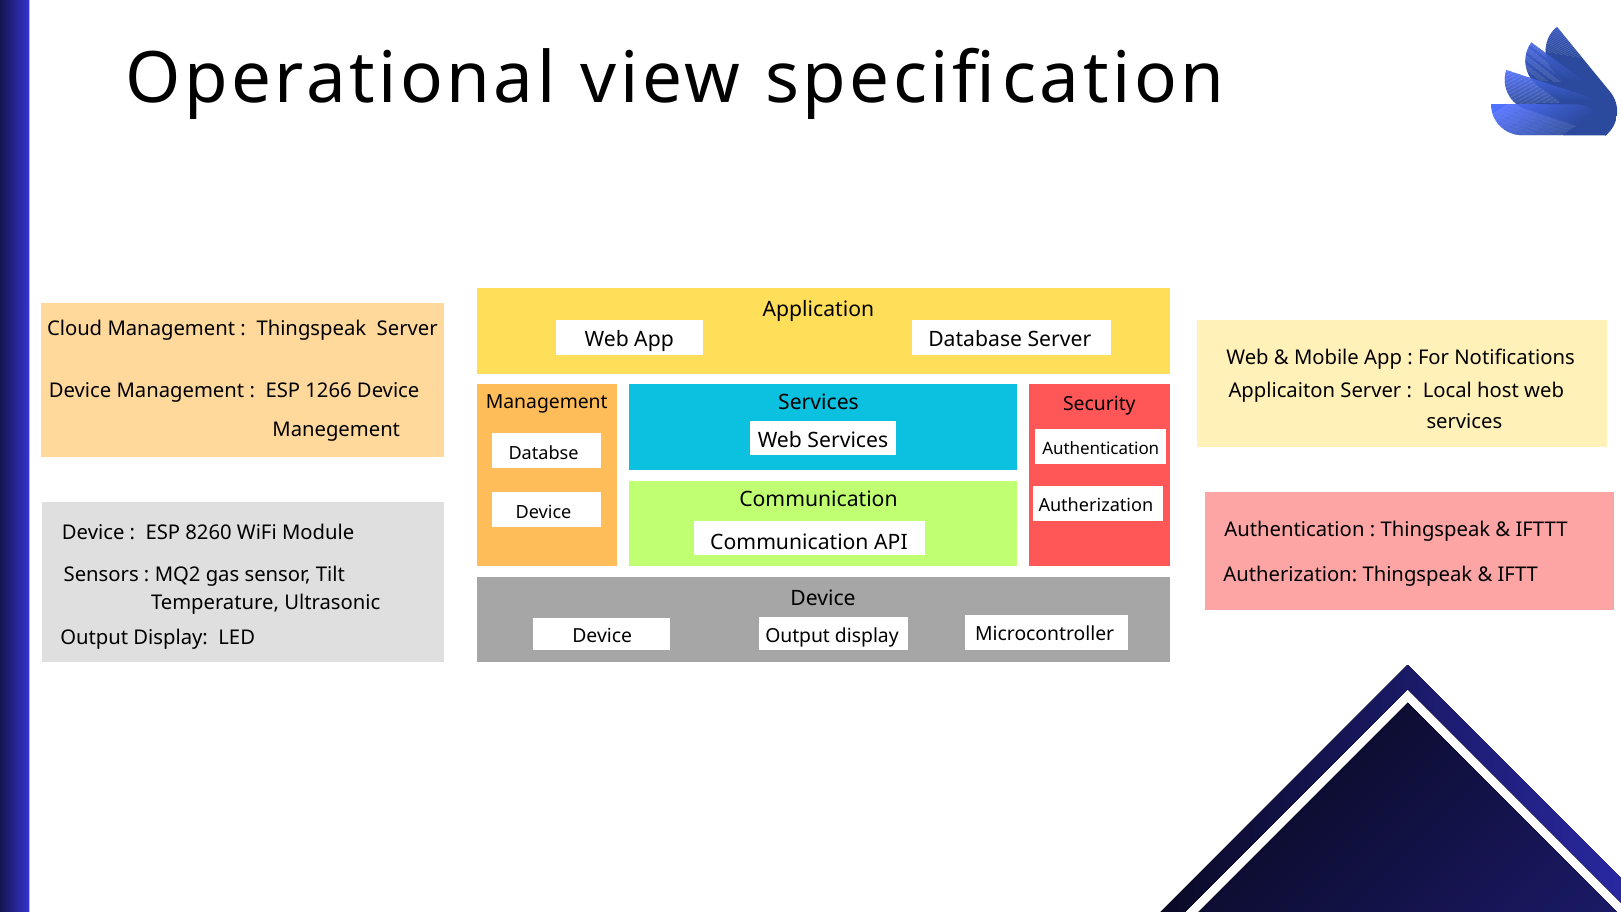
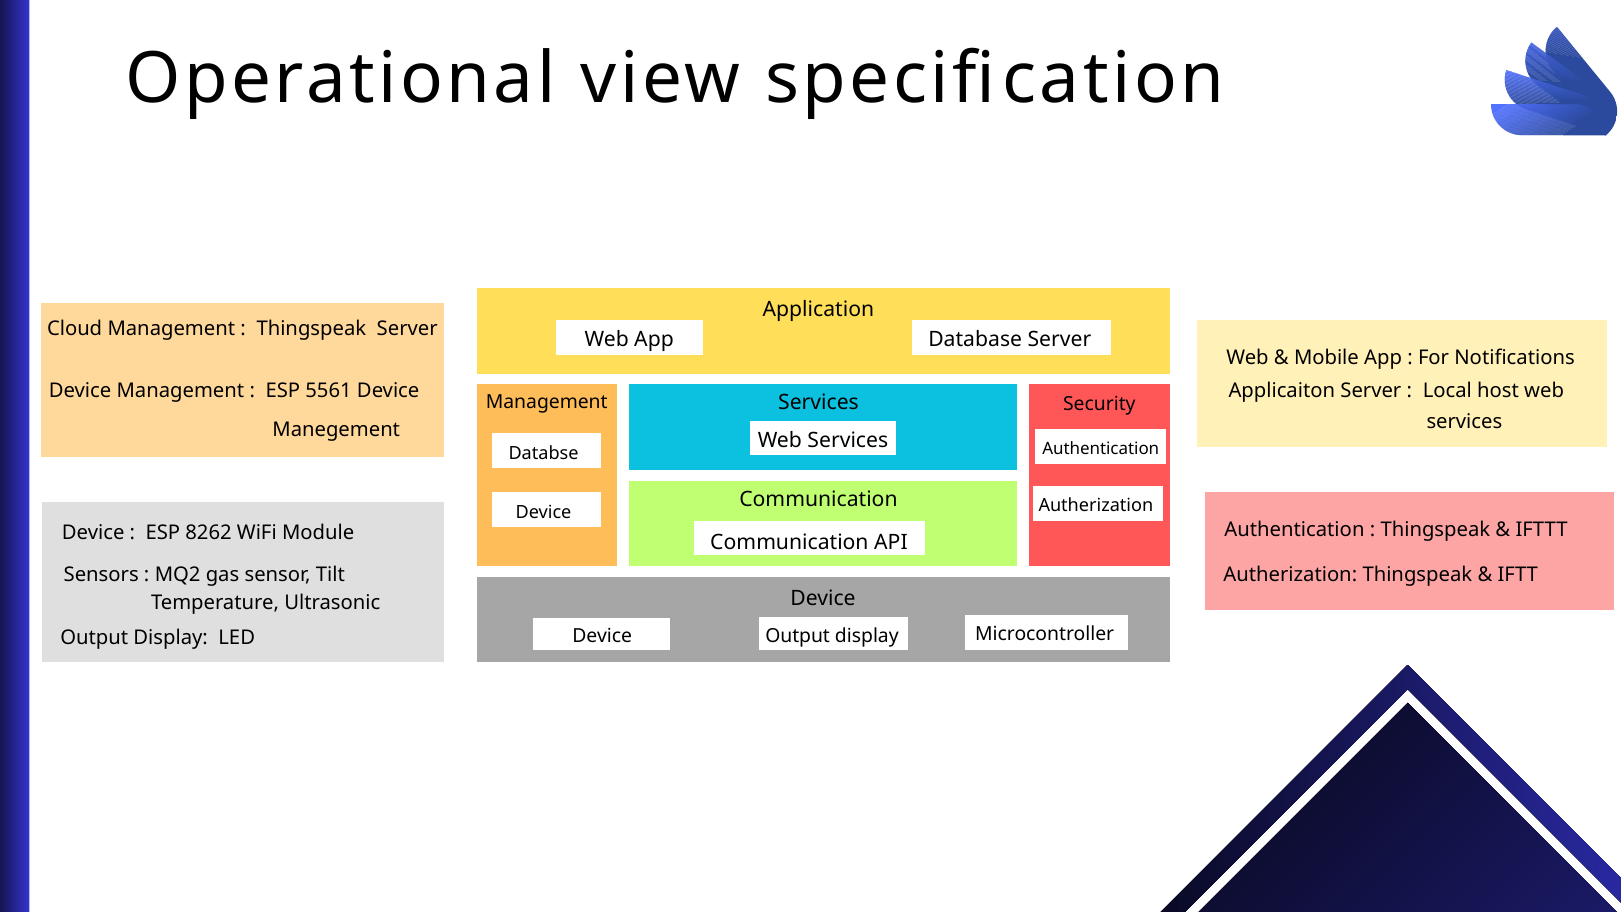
1266: 1266 -> 5561 (329, 391)
8260: 8260 -> 8262 (209, 532)
